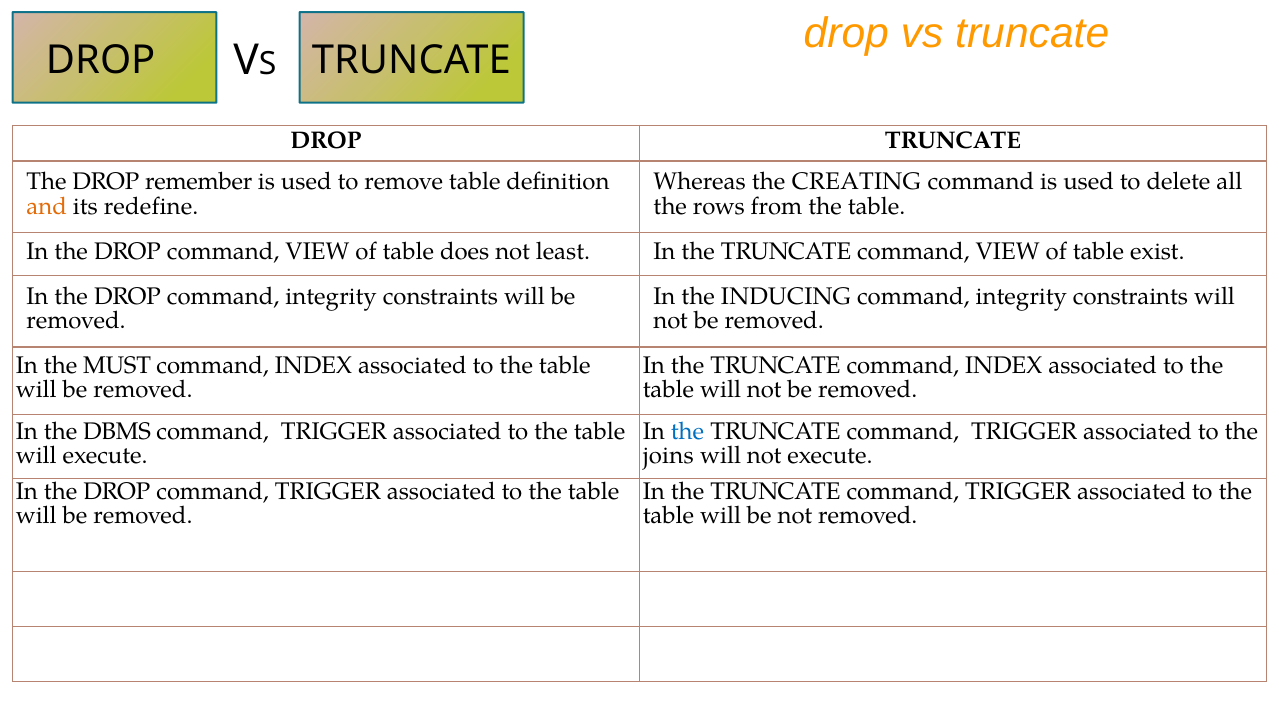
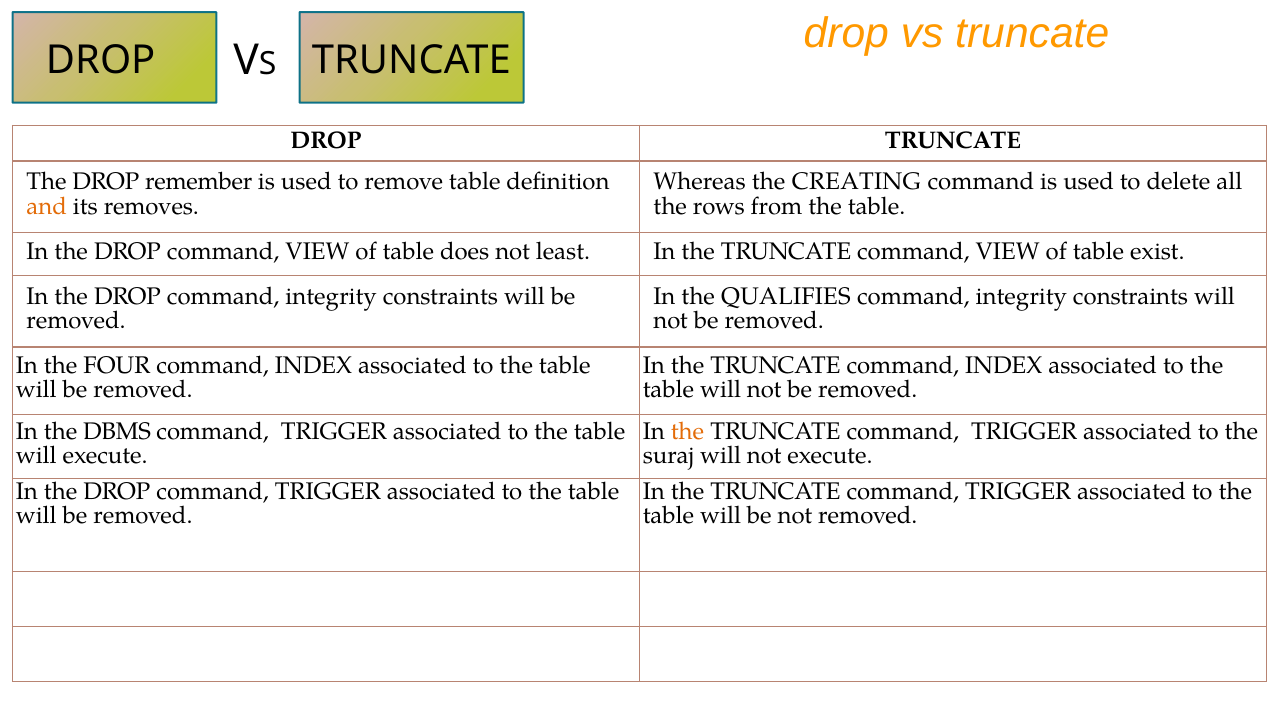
redefine: redefine -> removes (151, 206)
INDUCING: INDUCING -> QUALIFIES (786, 297)
MUST: MUST -> FOUR (117, 366)
the colour: blue -> orange (688, 432)
joins: joins -> suraj (669, 456)
